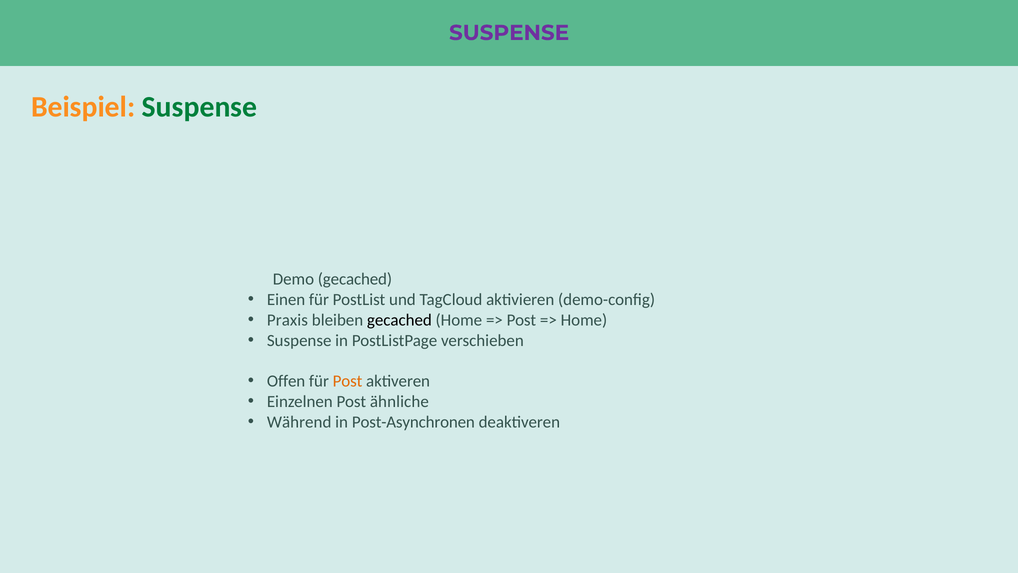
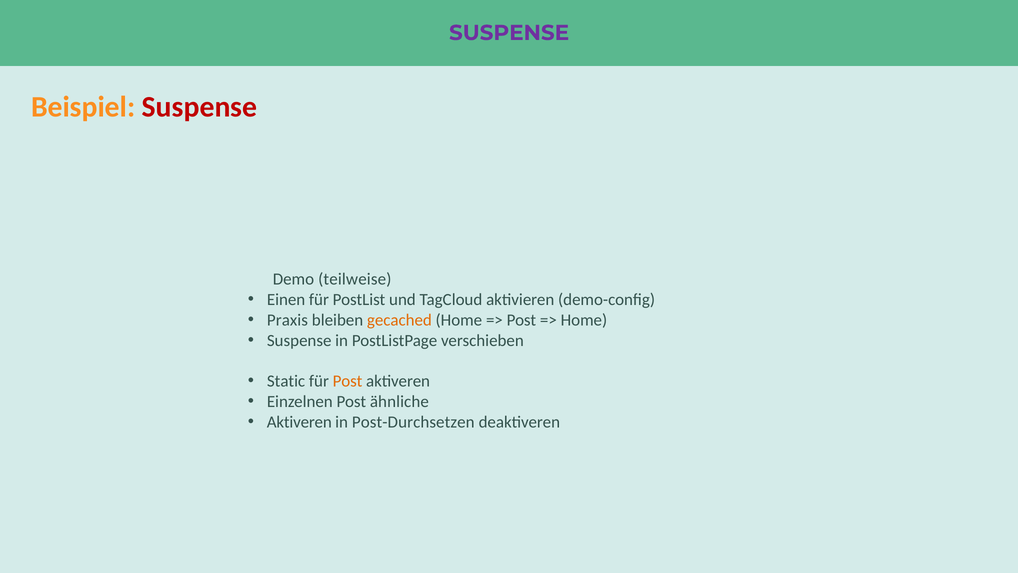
Suspense colour: green -> red (200, 107)
gecached: gecached -> teilweise (355, 279)
gecached colour: black -> orange (399, 320)
Offen: Offen -> Static (286, 381)
Während: Während -> Aktiveren (299, 422)
Post-Asynchronen: Post-Asynchronen -> Post-Durchsetzen (413, 422)
